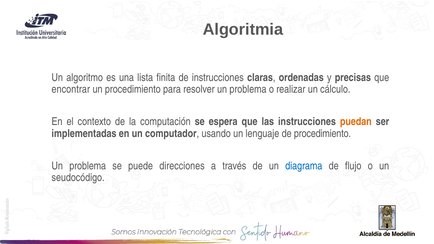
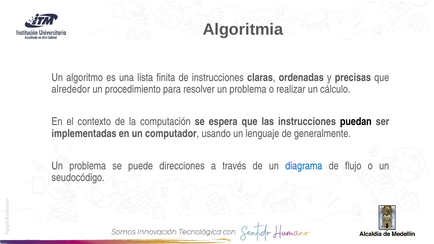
encontrar: encontrar -> alrededor (71, 89)
puedan colour: orange -> black (356, 122)
de procedimiento: procedimiento -> generalmente (322, 134)
